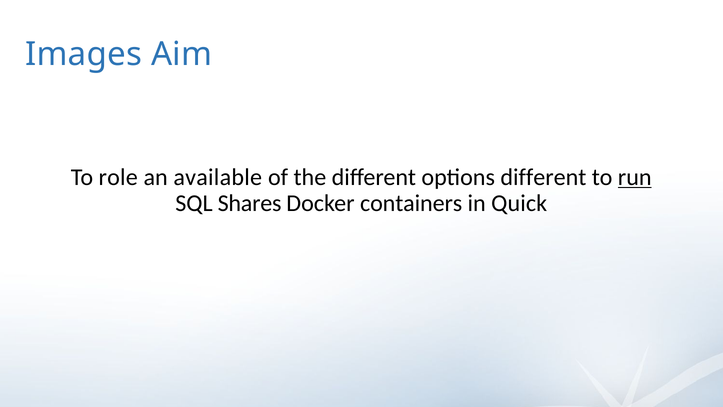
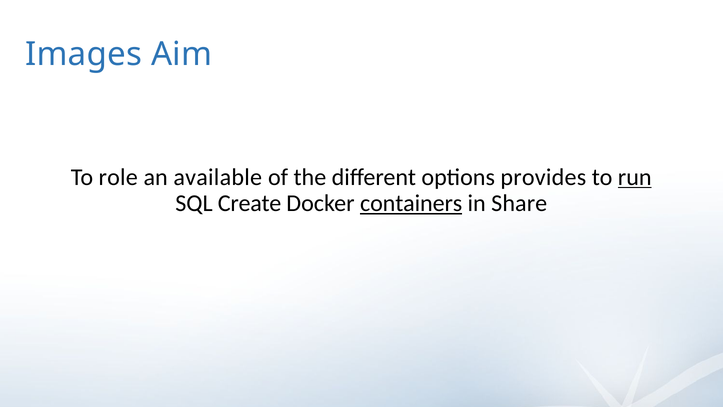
options different: different -> provides (543, 177)
Shares: Shares -> Create (250, 203)
containers underline: none -> present (411, 203)
Quick: Quick -> Share (519, 203)
